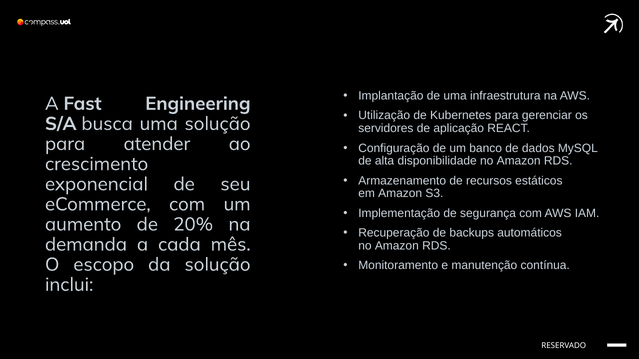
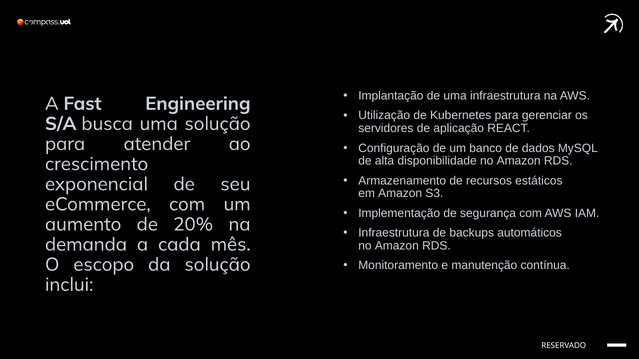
Recuperação: Recuperação -> Infraestrutura (394, 233)
